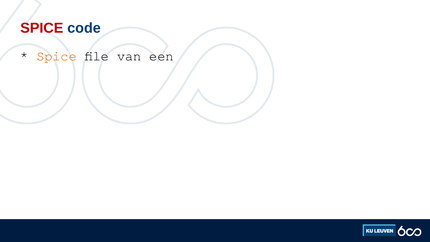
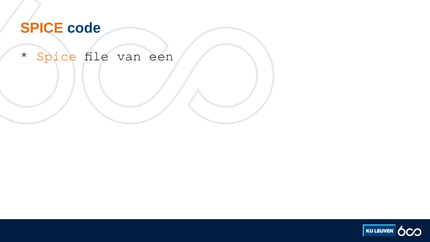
SPICE colour: red -> orange (42, 28)
